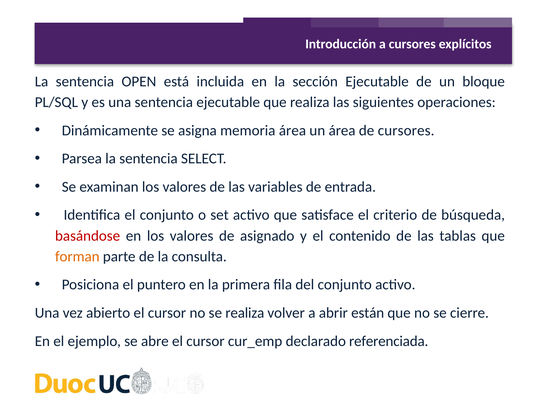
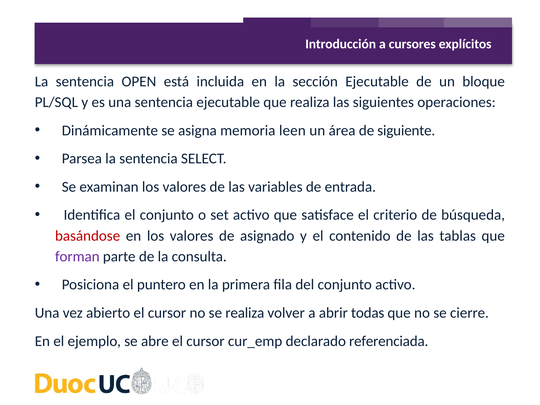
memoria área: área -> leen (292, 130)
de cursores: cursores -> siguiente (406, 130)
forman colour: orange -> purple (77, 256)
están: están -> todas (368, 313)
